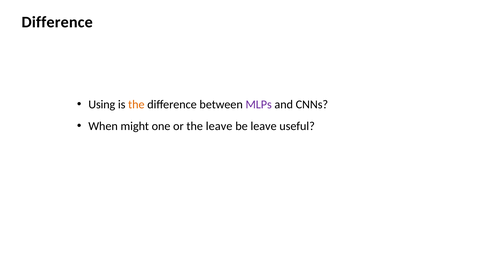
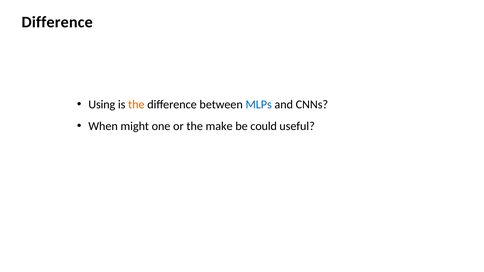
MLPs colour: purple -> blue (259, 105)
the leave: leave -> make (219, 126)
be leave: leave -> could (264, 126)
